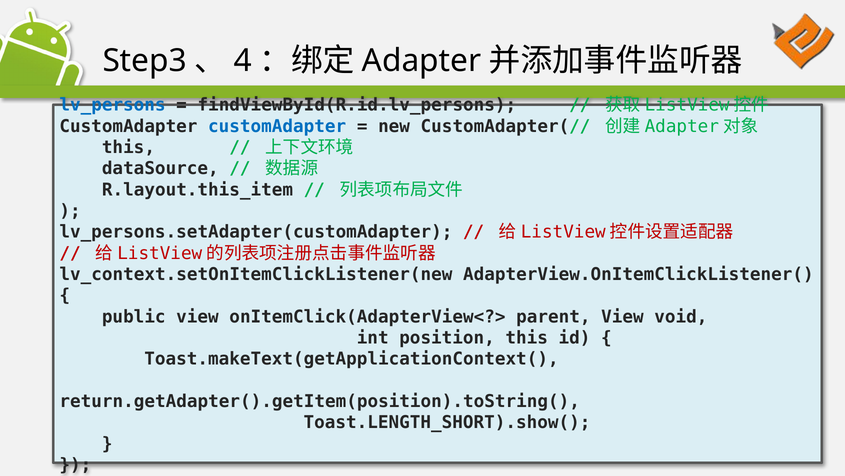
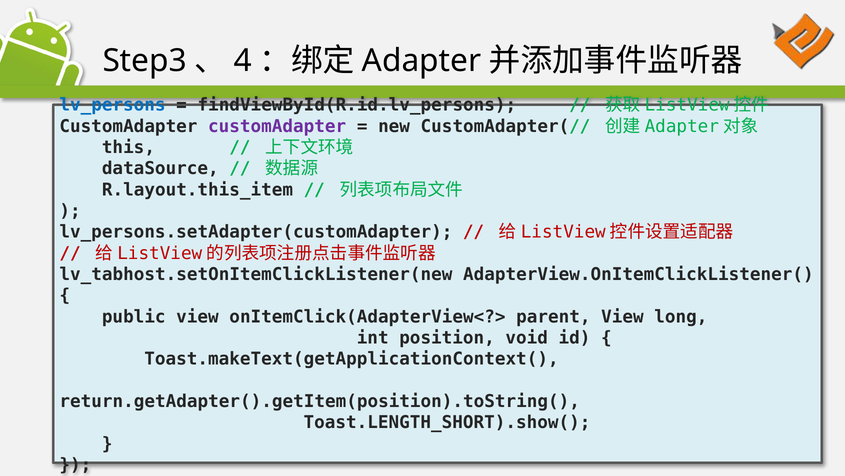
customAdapter colour: blue -> purple (277, 126)
lv_context.setOnItemClickListener(new: lv_context.setOnItemClickListener(new -> lv_tabhost.setOnItemClickListener(new (256, 274)
void: void -> long (681, 316)
position this: this -> void (527, 337)
